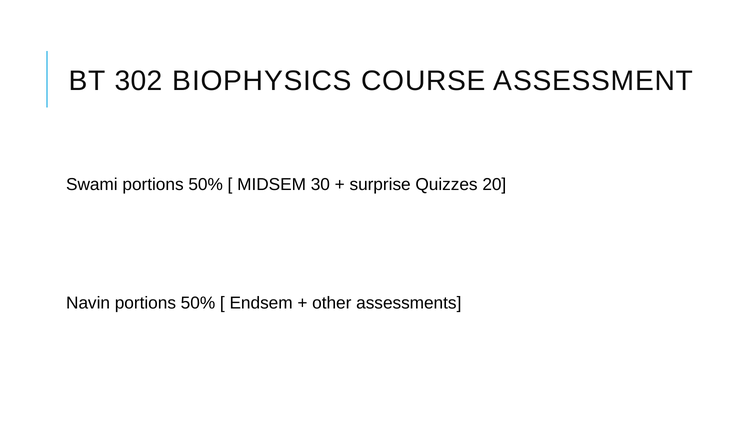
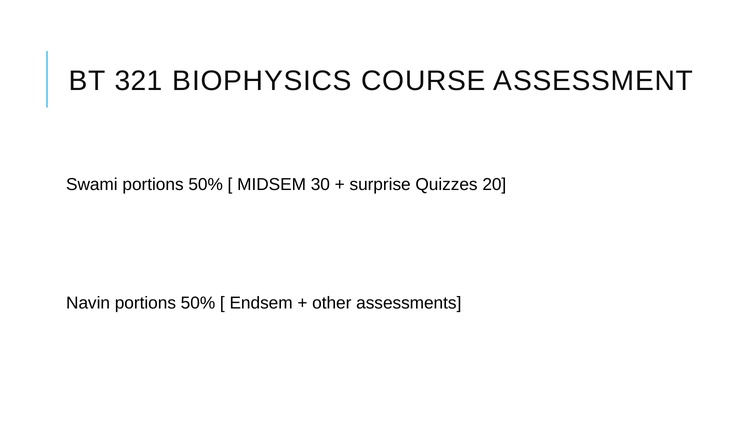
302: 302 -> 321 (139, 81)
